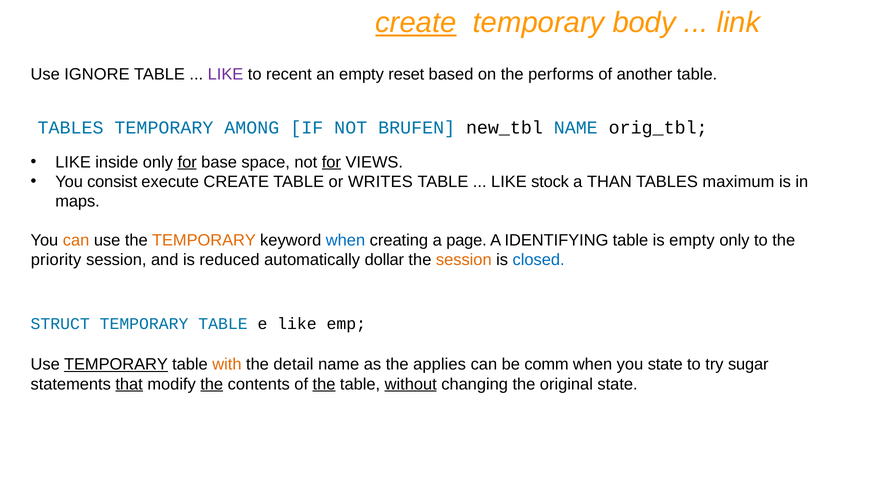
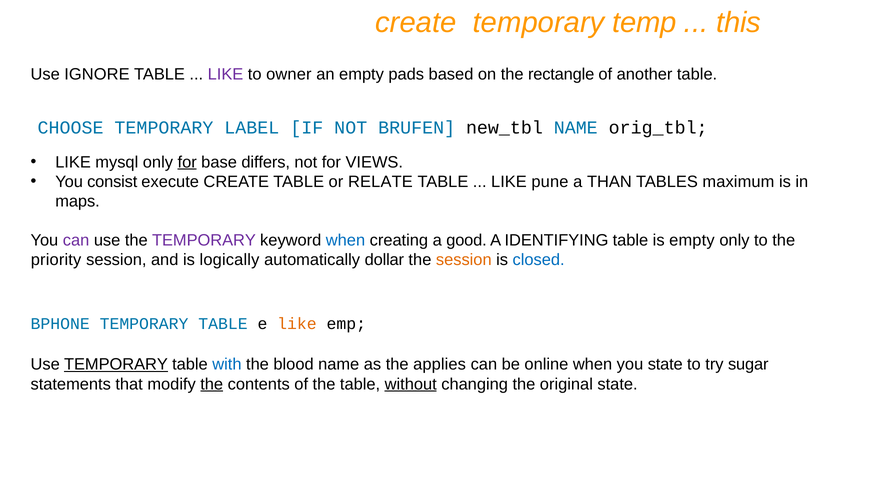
create underline: present -> none (416, 23)
body: body -> temp (644, 23)
link: link -> this (739, 23)
recent: recent -> owner (289, 75)
reset: reset -> pads (406, 75)
performs: performs -> rectangle (561, 75)
TABLES: TABLES -> CHOOSE (71, 128)
AMONG: AMONG -> LABEL (252, 128)
inside: inside -> mysql (117, 162)
space: space -> differs (266, 162)
for underline: present -> none (331, 162)
WRITES: WRITES -> RELATE (380, 182)
stock: stock -> pune (550, 182)
can colour: orange -> purple (76, 240)
TEMPORARY colour: orange -> purple (204, 240)
page: page -> good (467, 240)
reduced: reduced -> logically (229, 260)
STRUCT: STRUCT -> BPHONE (60, 324)
like colour: black -> orange (297, 324)
with colour: orange -> blue (227, 365)
detail: detail -> blood (294, 365)
comm: comm -> online (546, 365)
that underline: present -> none (129, 384)
the underline: present -> none (324, 384)
